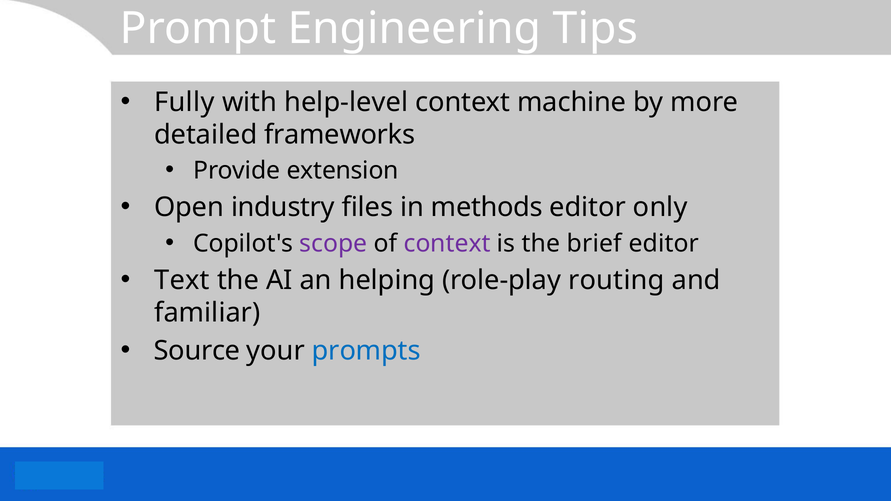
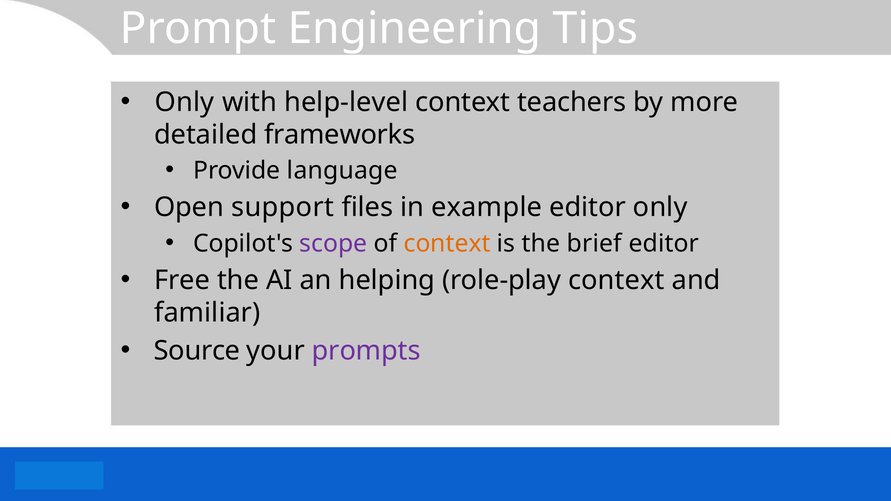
Fully: Fully -> Only (184, 102)
machine: machine -> teachers (572, 102)
extension: extension -> language (342, 171)
industry: industry -> support (283, 207)
methods: methods -> example (487, 207)
context colour: purple -> orange (447, 243)
Text: Text -> Free (182, 280)
role-play routing: routing -> context (616, 280)
prompts colour: blue -> purple (366, 351)
